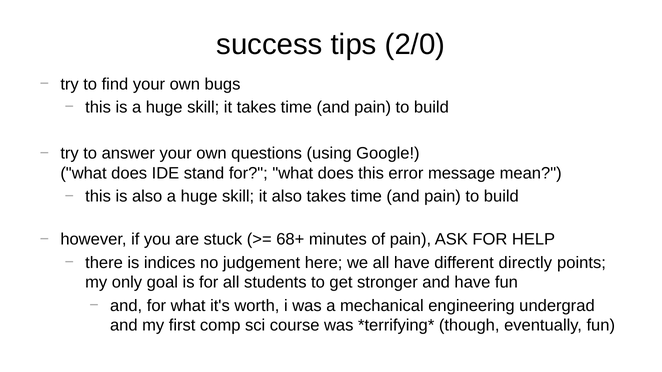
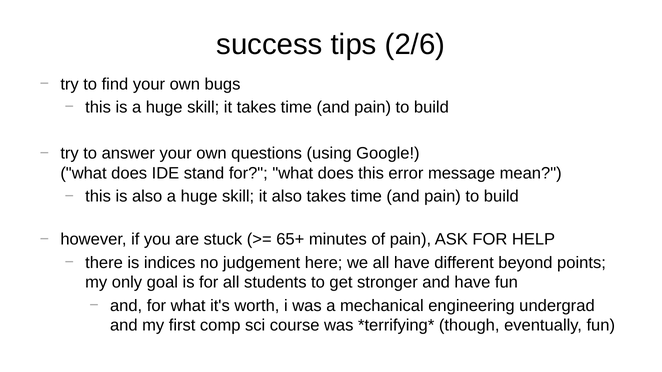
2/0: 2/0 -> 2/6 (415, 45)
68+: 68+ -> 65+ (290, 240)
directly: directly -> beyond (525, 263)
